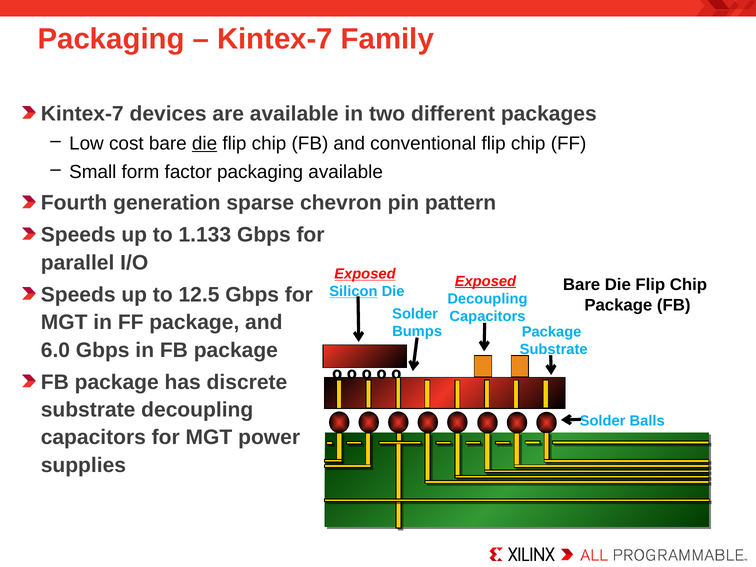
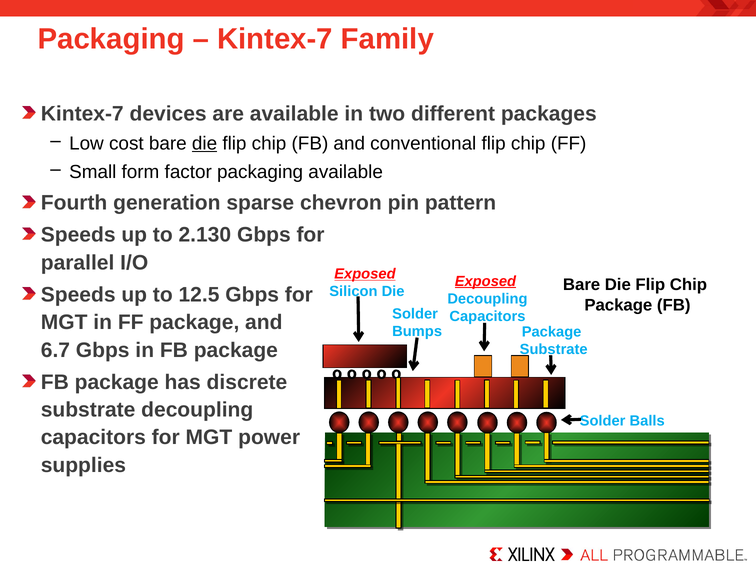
1.133: 1.133 -> 2.130 (205, 235)
Silicon underline: present -> none (353, 291)
6.0: 6.0 -> 6.7 (55, 350)
